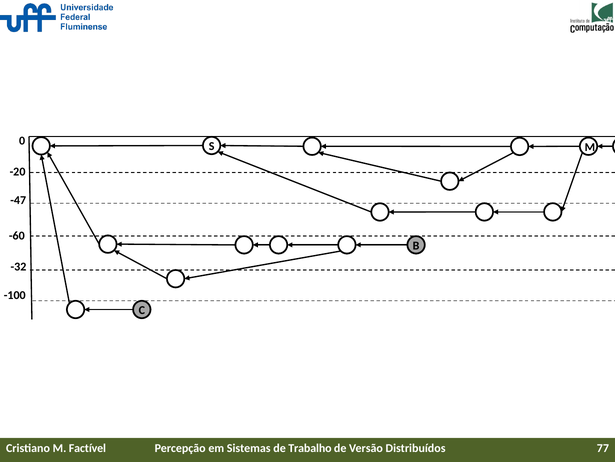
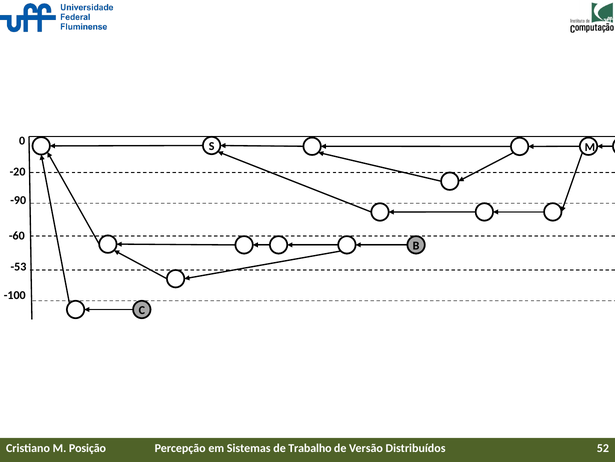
-47: -47 -> -90 (18, 200)
-32: -32 -> -53 (18, 266)
Factível: Factível -> Posição (87, 448)
77: 77 -> 52 (603, 448)
